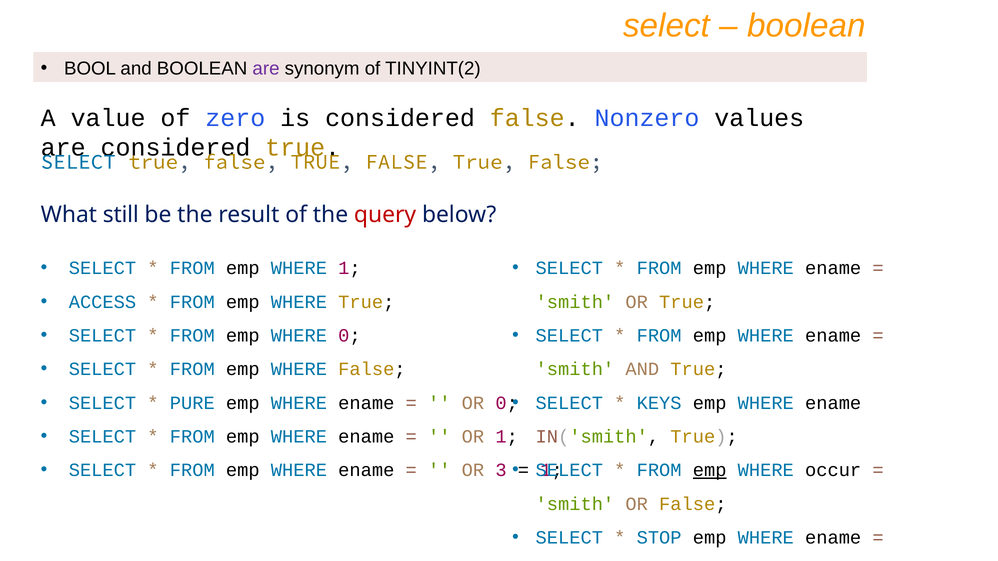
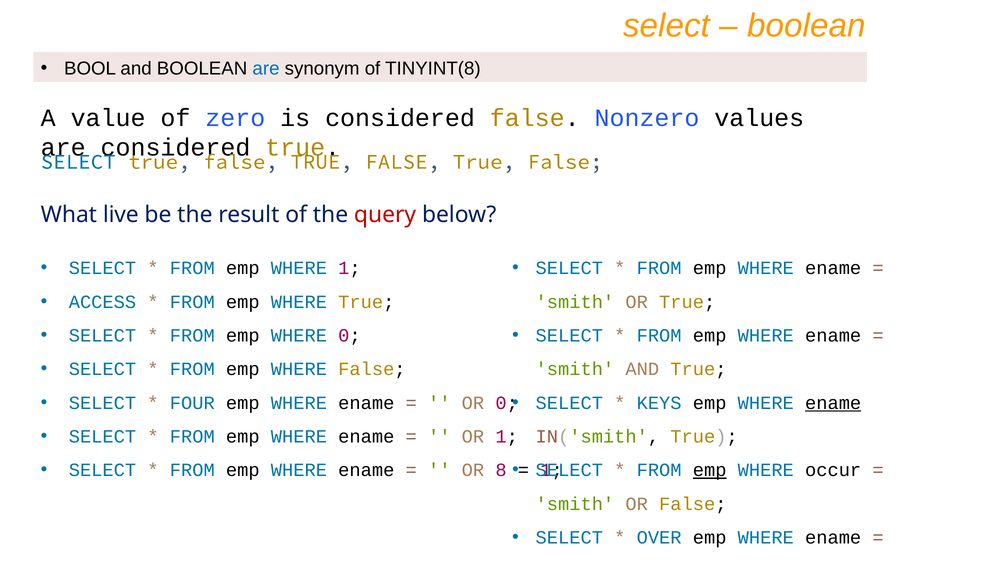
are colour: purple -> blue (266, 68)
TINYINT(2: TINYINT(2 -> TINYINT(8 (433, 68)
still: still -> live (121, 215)
PURE: PURE -> FOUR (192, 403)
ename underline: none -> present (833, 403)
3: 3 -> 8 (501, 471)
STOP: STOP -> OVER (659, 538)
